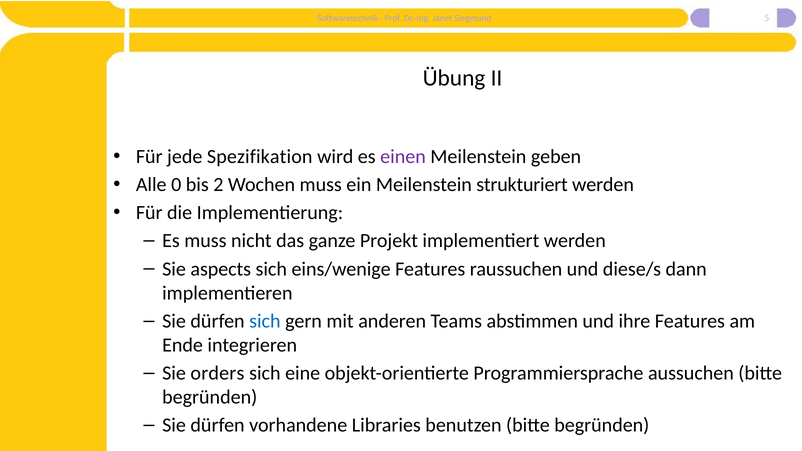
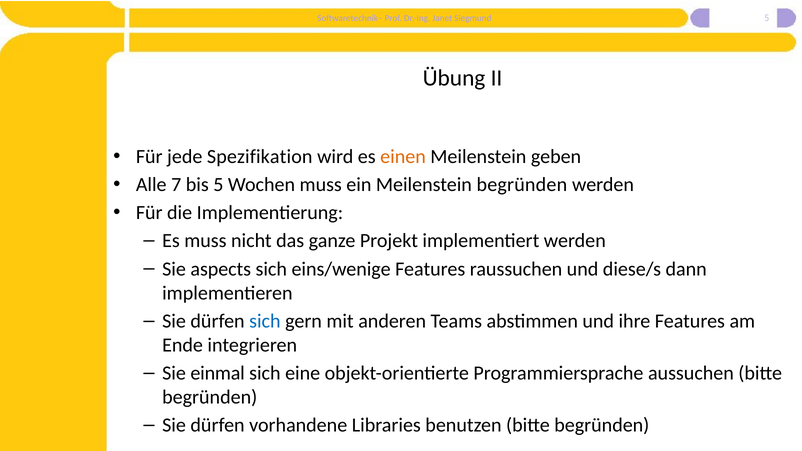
einen colour: purple -> orange (403, 157)
0: 0 -> 7 (176, 185)
bis 2: 2 -> 5 (218, 185)
Meilenstein strukturiert: strukturiert -> begründen (522, 185)
orders: orders -> einmal (218, 373)
